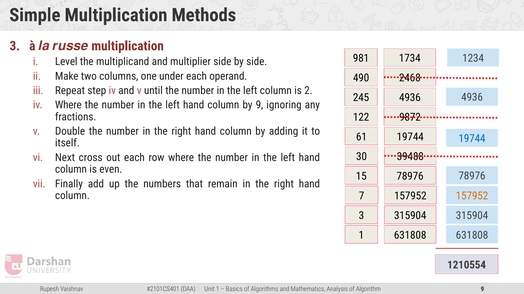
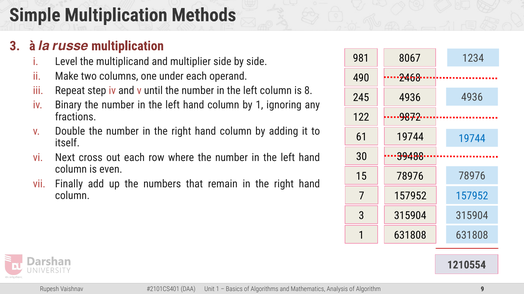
1734: 1734 -> 8067 (410, 58)
2: 2 -> 8 (308, 91)
iv Where: Where -> Binary (68, 105)
by 9: 9 -> 1 (259, 105)
157952 colour: orange -> blue (472, 196)
